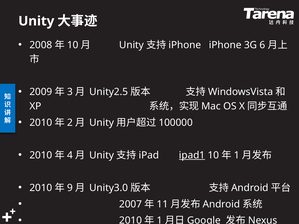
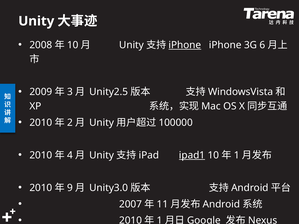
iPhone underline: none -> present (185, 45)
